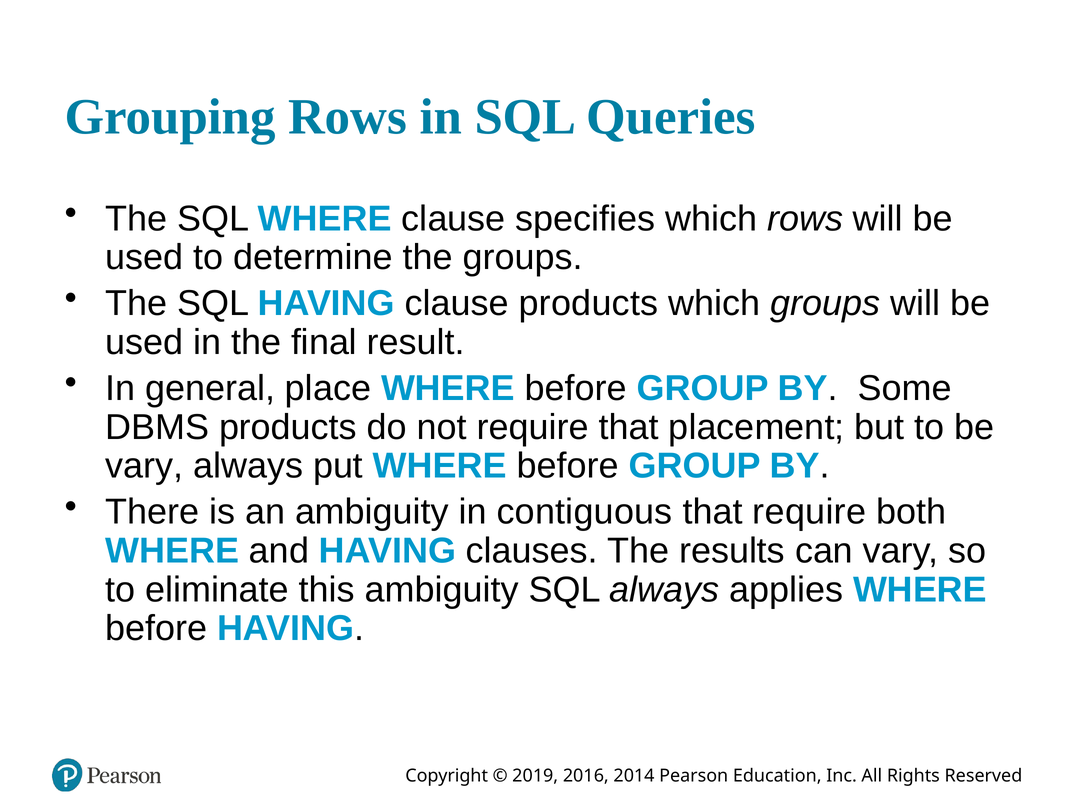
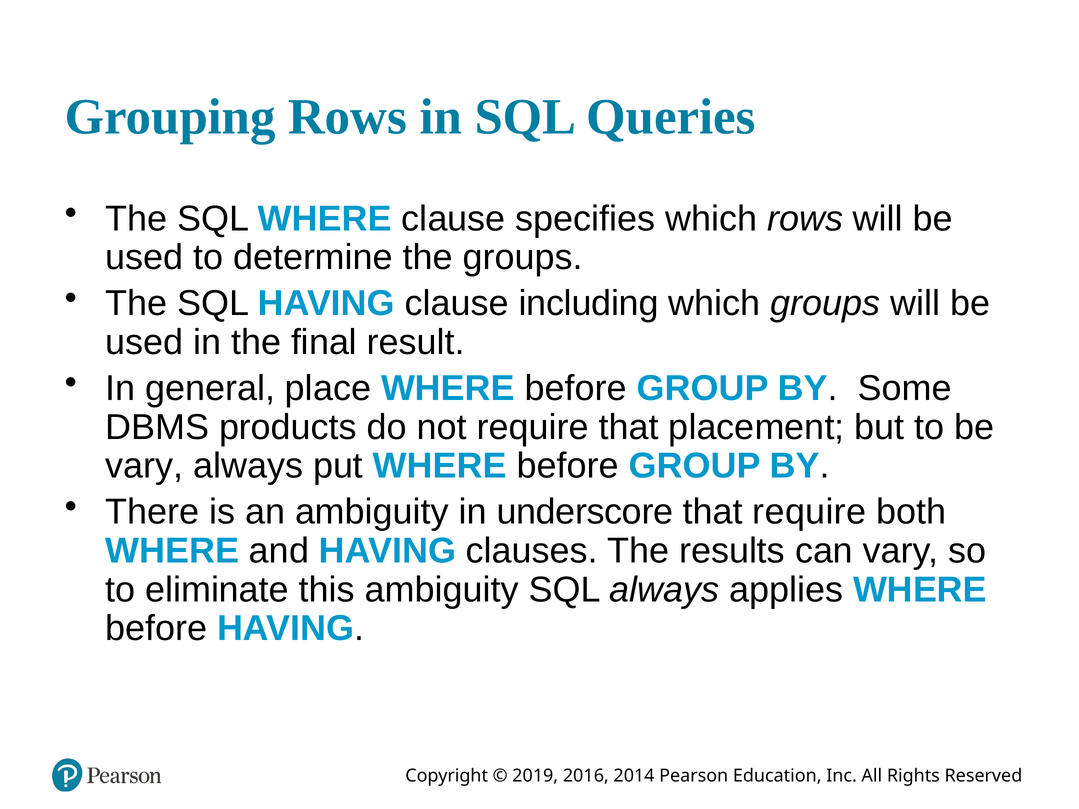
clause products: products -> including (589, 304)
contiguous: contiguous -> underscore (585, 512)
